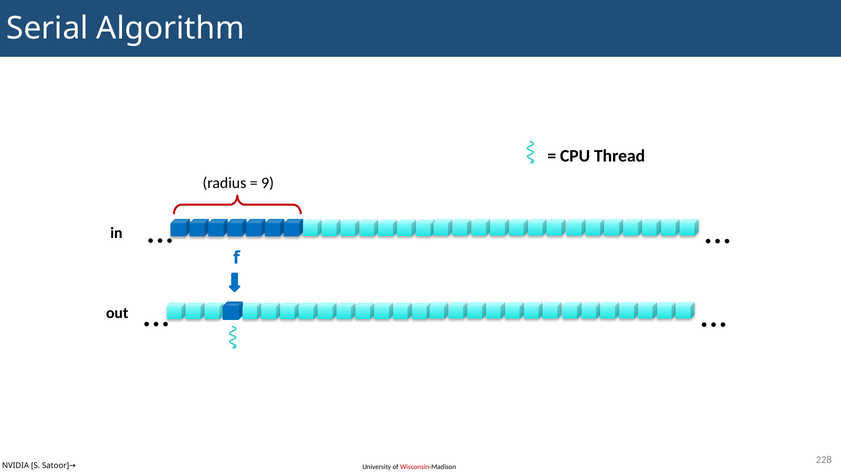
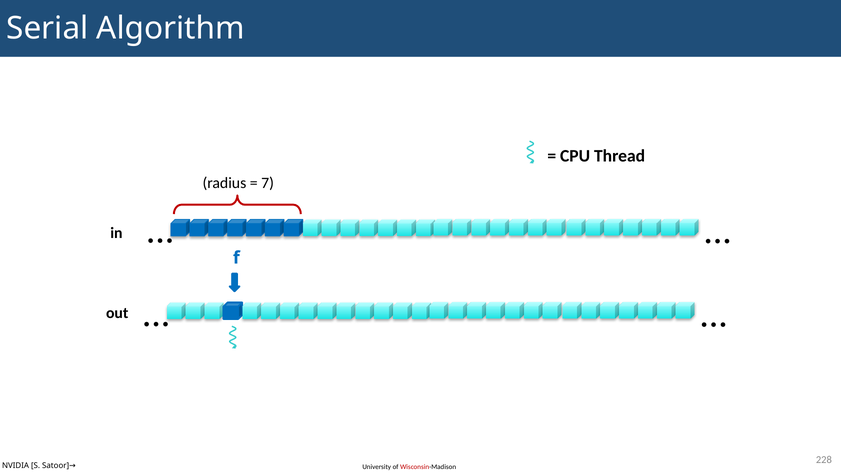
9: 9 -> 7 (268, 183)
